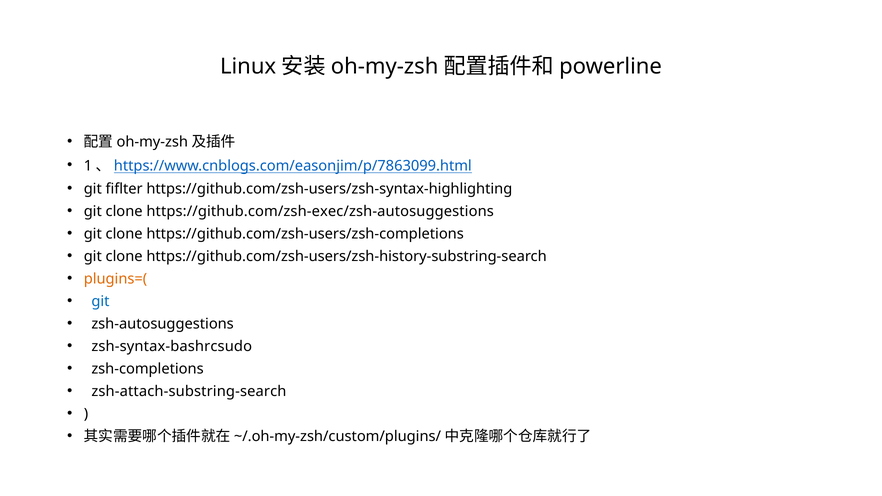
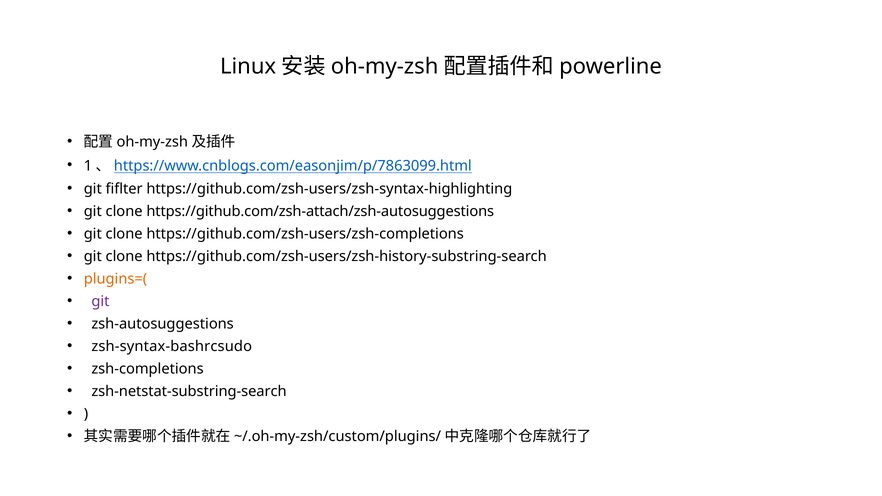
https://github.com/zsh-exec/zsh-autosuggestions: https://github.com/zsh-exec/zsh-autosuggestions -> https://github.com/zsh-attach/zsh-autosuggestions (320, 211)
git colour: blue -> purple (100, 302)
zsh-attach-substring-search: zsh-attach-substring-search -> zsh-netstat-substring-search (189, 392)
